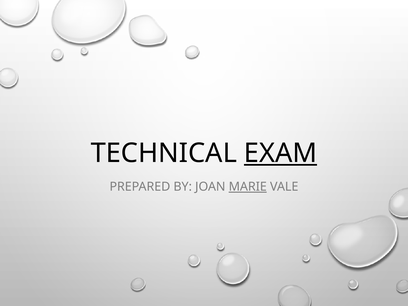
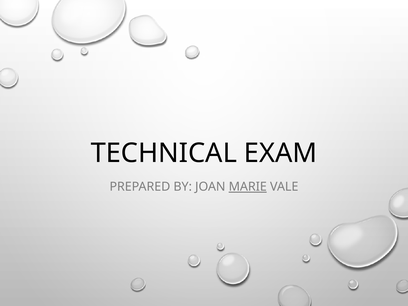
EXAM underline: present -> none (281, 153)
